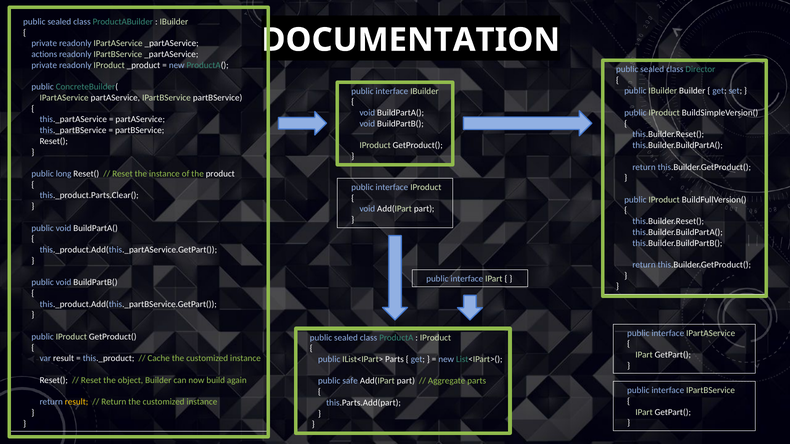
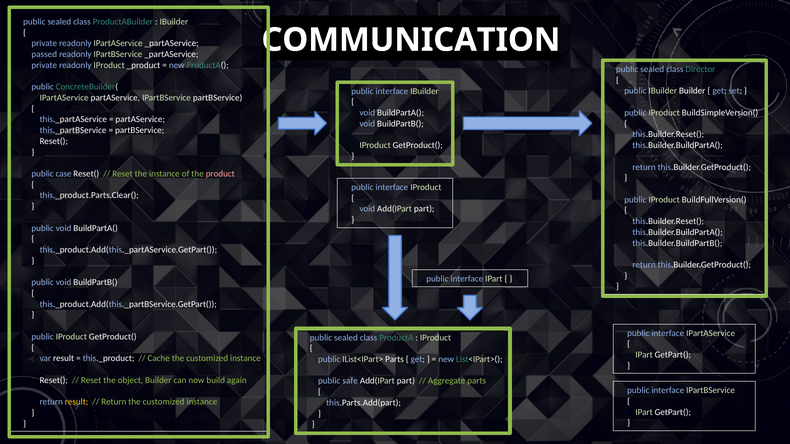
DOCUMENTATION: DOCUMENTATION -> COMMUNICATION (411, 40)
actions: actions -> passed (44, 54)
long: long -> case (64, 174)
product colour: white -> pink (220, 174)
